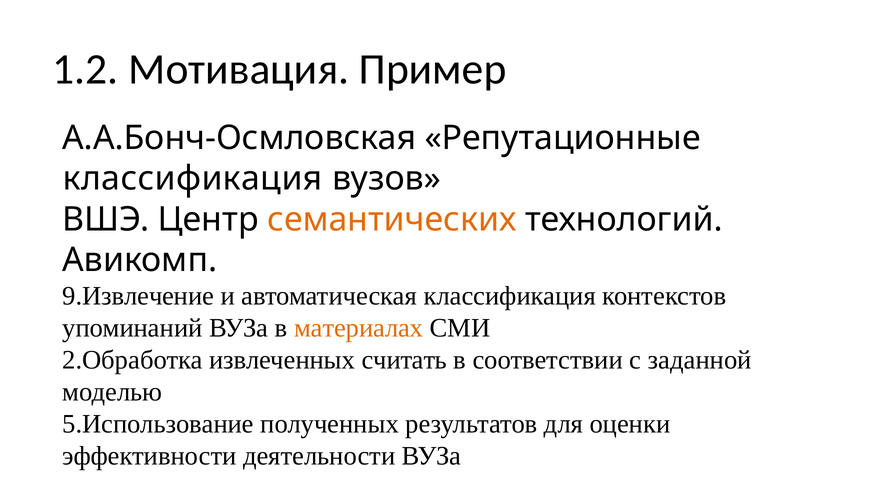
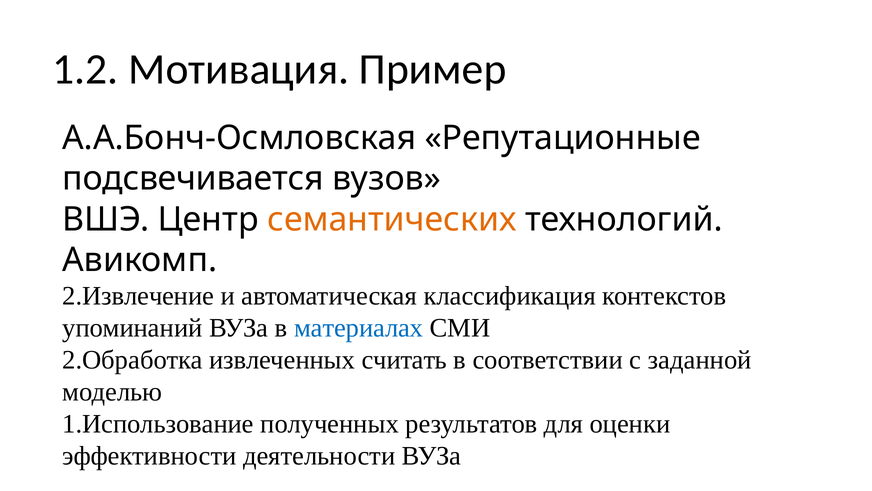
классификация: классификация -> подсвечивается (193, 178)
9.Извлечение: 9.Извлечение -> 2.Извлечение (138, 296)
материалах colour: orange -> blue (359, 328)
5.Использование: 5.Использование -> 1.Использование (158, 424)
